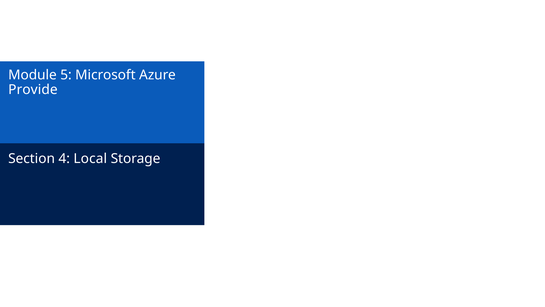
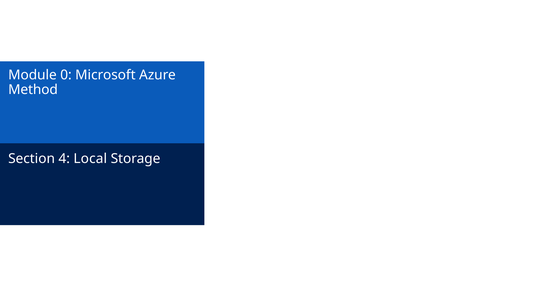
5: 5 -> 0 (66, 75)
Provide: Provide -> Method (33, 89)
